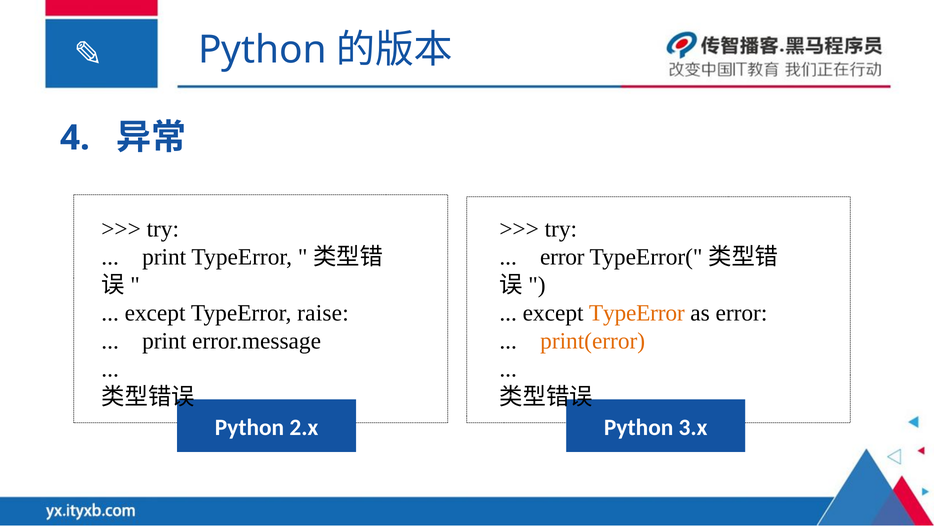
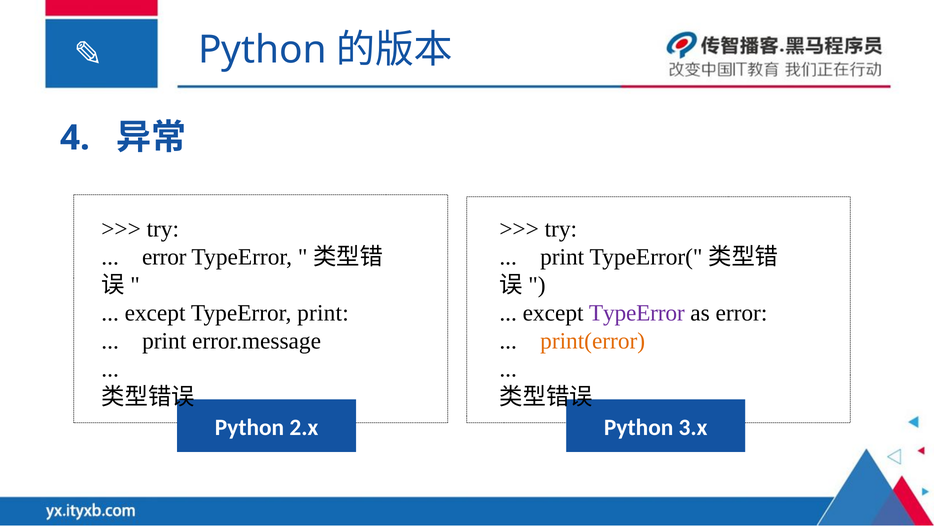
print: print -> error (164, 257)
error: error -> print (562, 257)
TypeError raise: raise -> print (323, 313)
TypeError colour: orange -> purple (637, 313)
